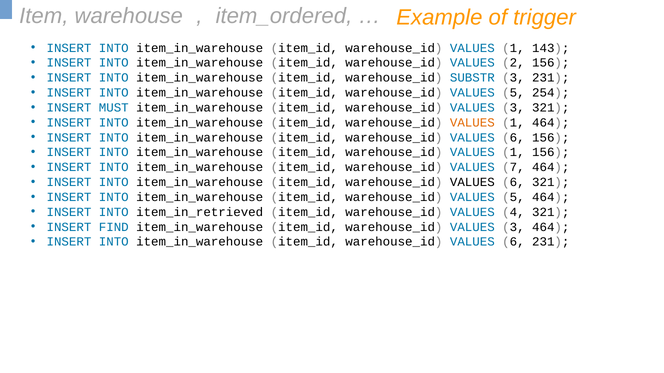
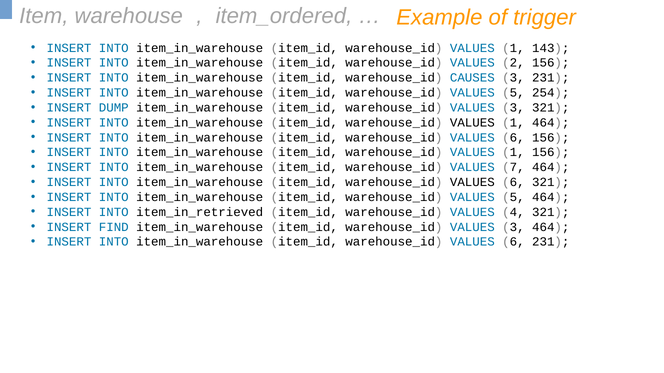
SUBSTR: SUBSTR -> CAUSES (472, 78)
MUST: MUST -> DUMP (114, 108)
VALUES colour: orange -> black (472, 123)
